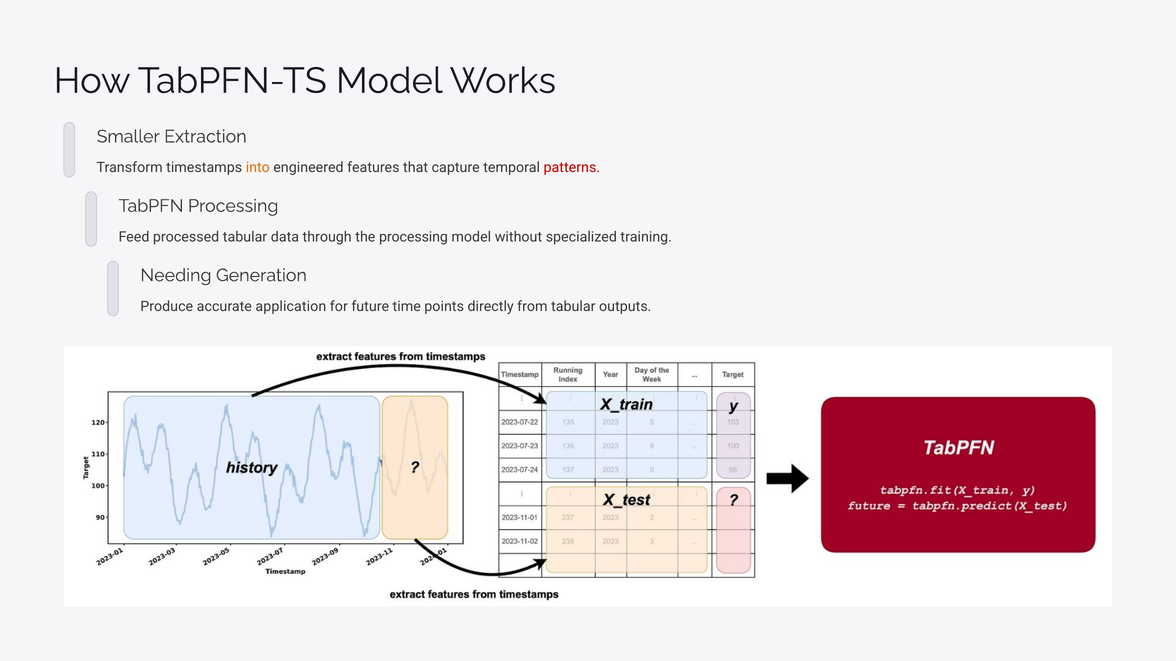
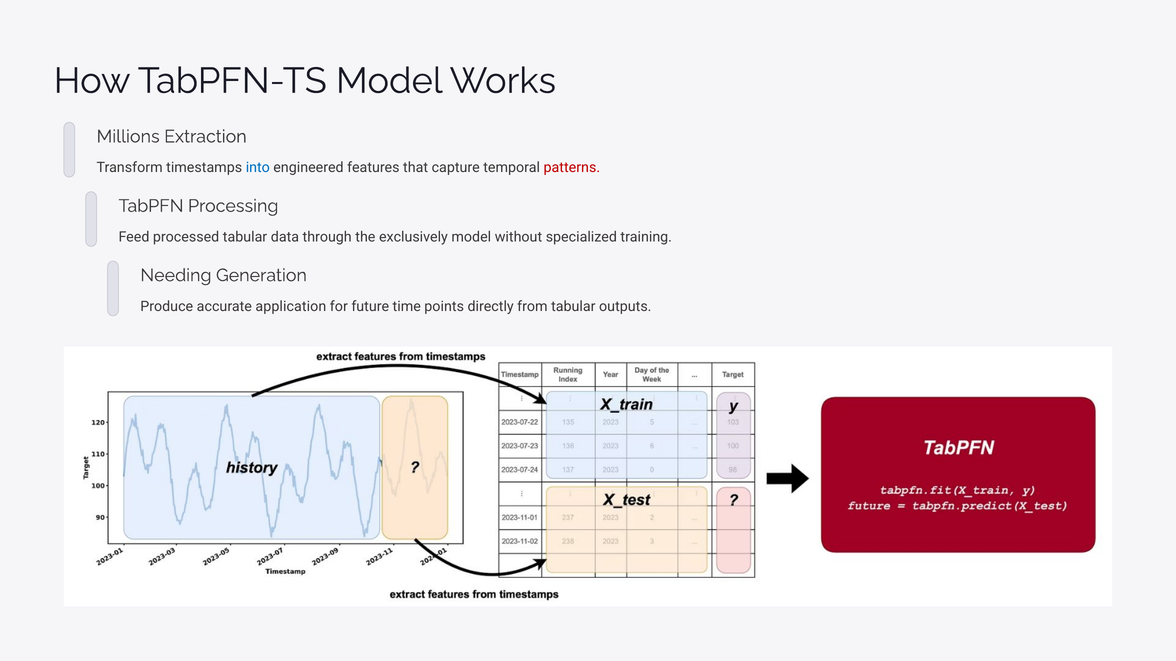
Smaller: Smaller -> Millions (128, 137)
into colour: orange -> blue (258, 168)
the processing: processing -> exclusively (413, 237)
